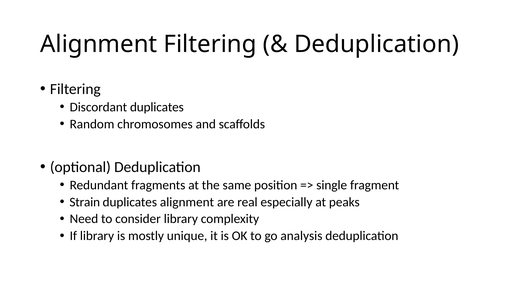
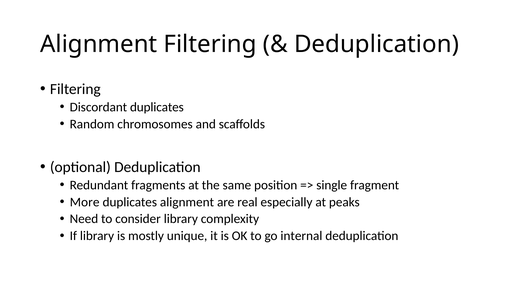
Strain: Strain -> More (85, 202)
analysis: analysis -> internal (301, 236)
